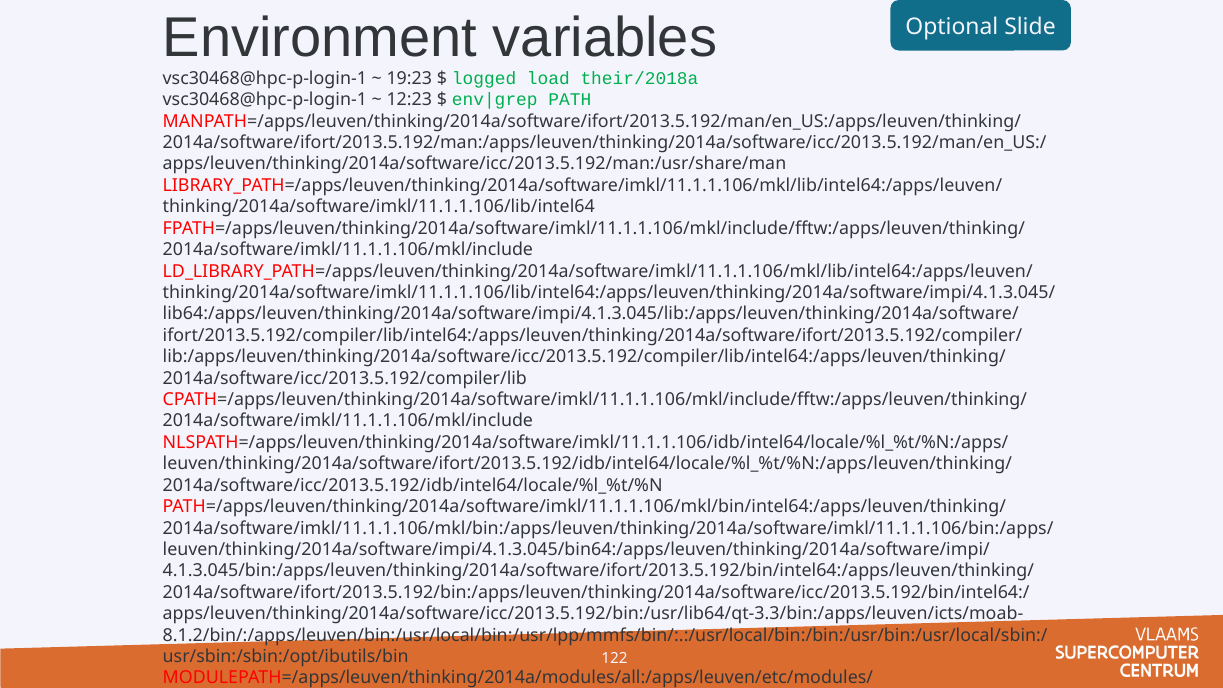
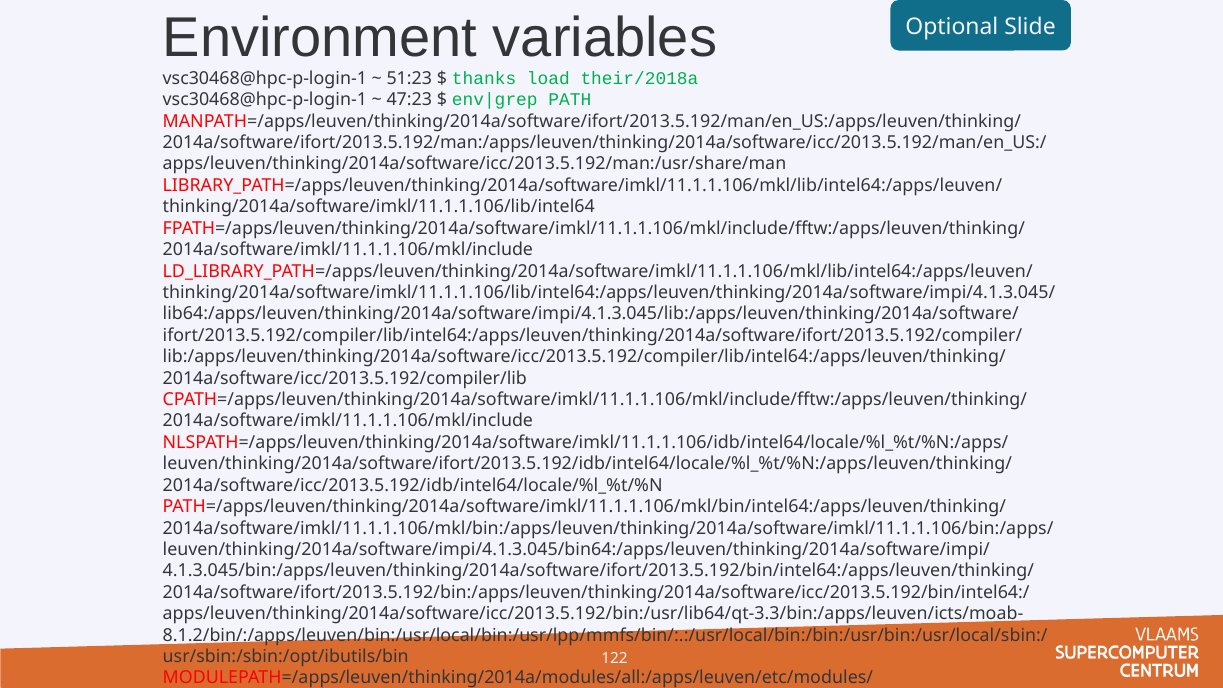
19:23: 19:23 -> 51:23 (409, 78)
logged: logged -> thanks (484, 78)
12:23: 12:23 -> 47:23 (409, 100)
